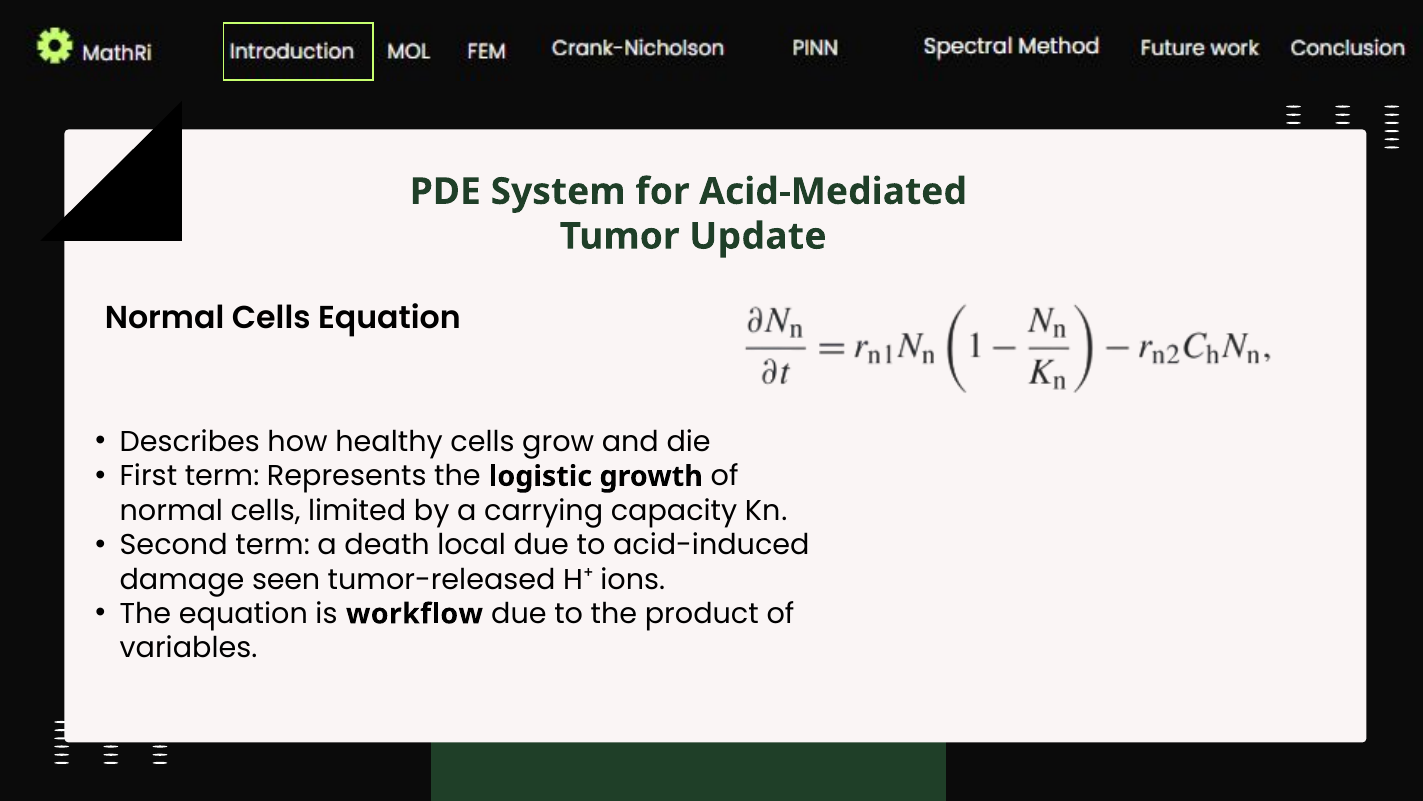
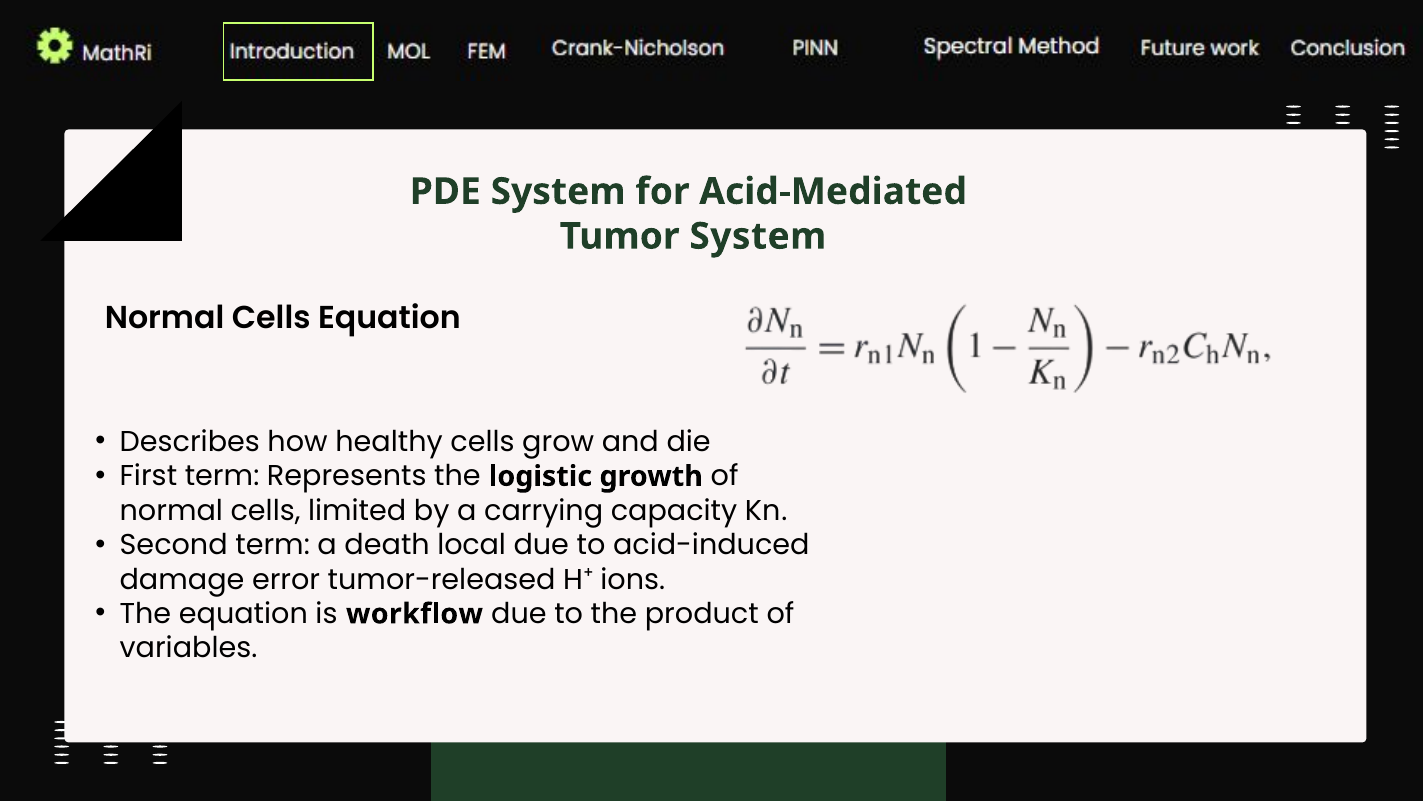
Tumor Update: Update -> System (758, 236)
seen: seen -> error (286, 579)
